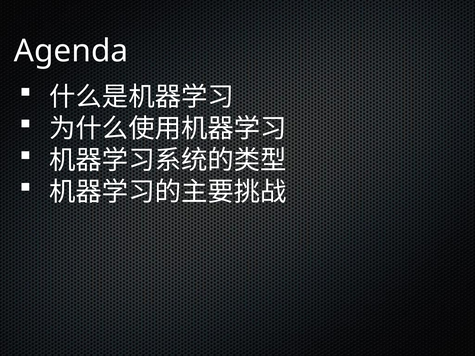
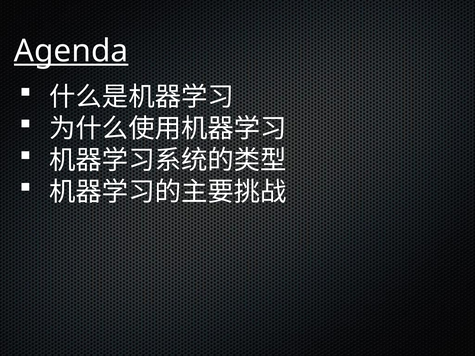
Agenda underline: none -> present (71, 51)
